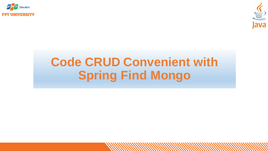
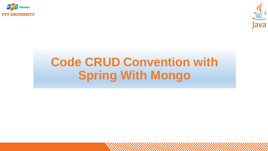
Convenient: Convenient -> Convention (157, 62)
Spring Find: Find -> With (134, 75)
